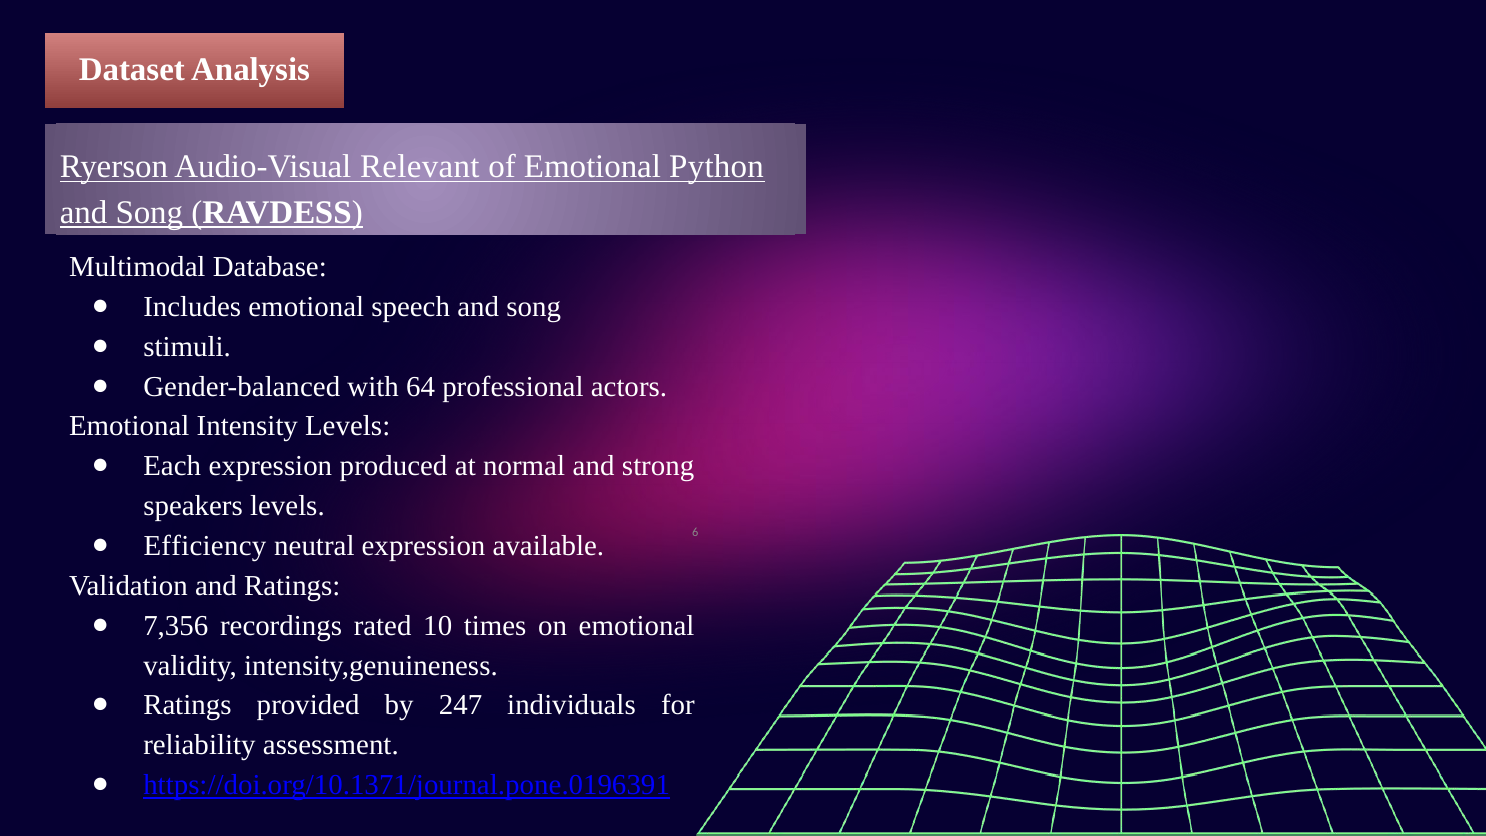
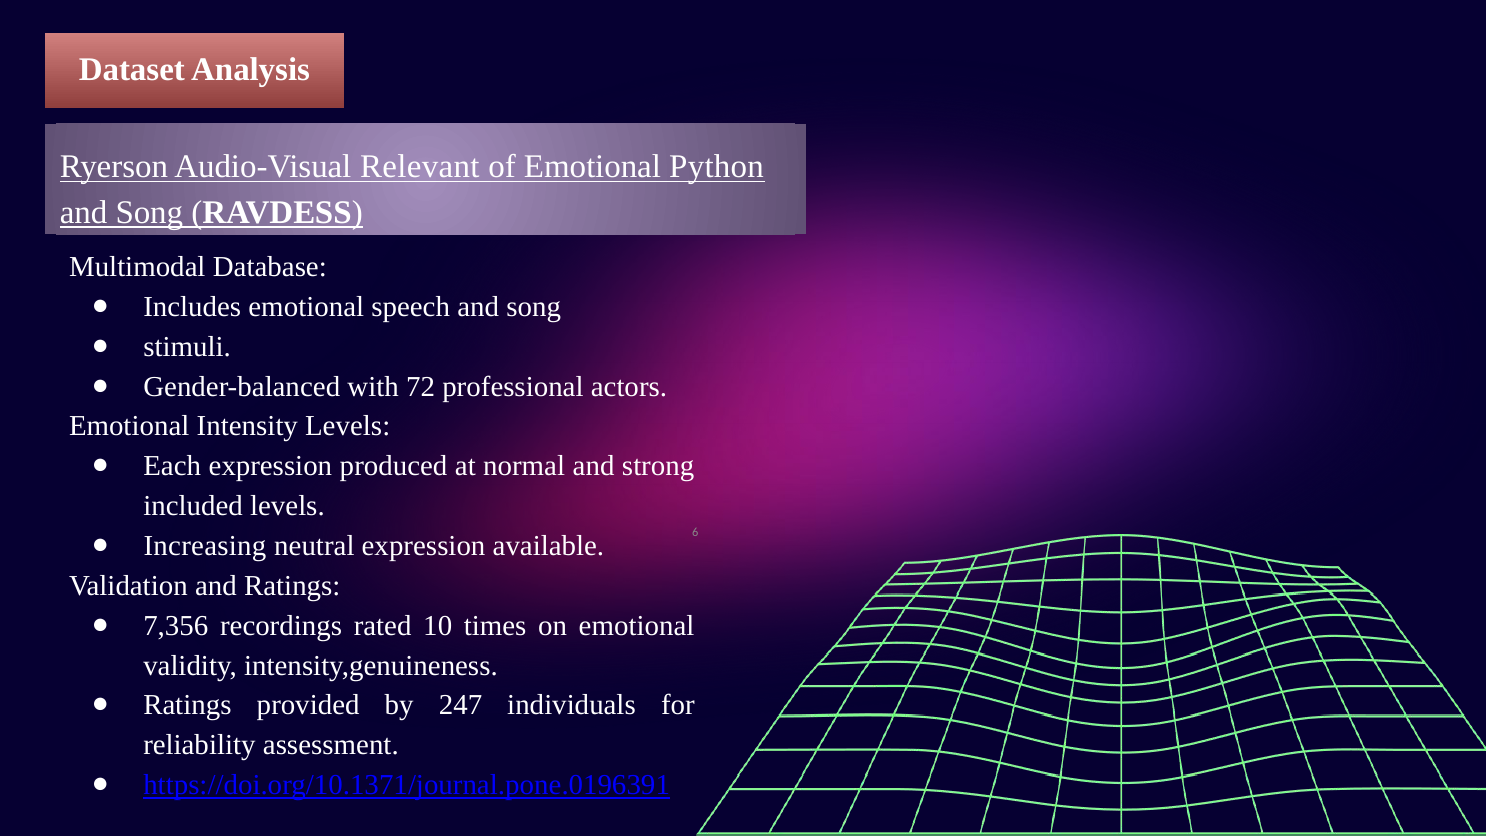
64: 64 -> 72 (421, 387)
speakers: speakers -> included (193, 506)
Efficiency: Efficiency -> Increasing (205, 546)
